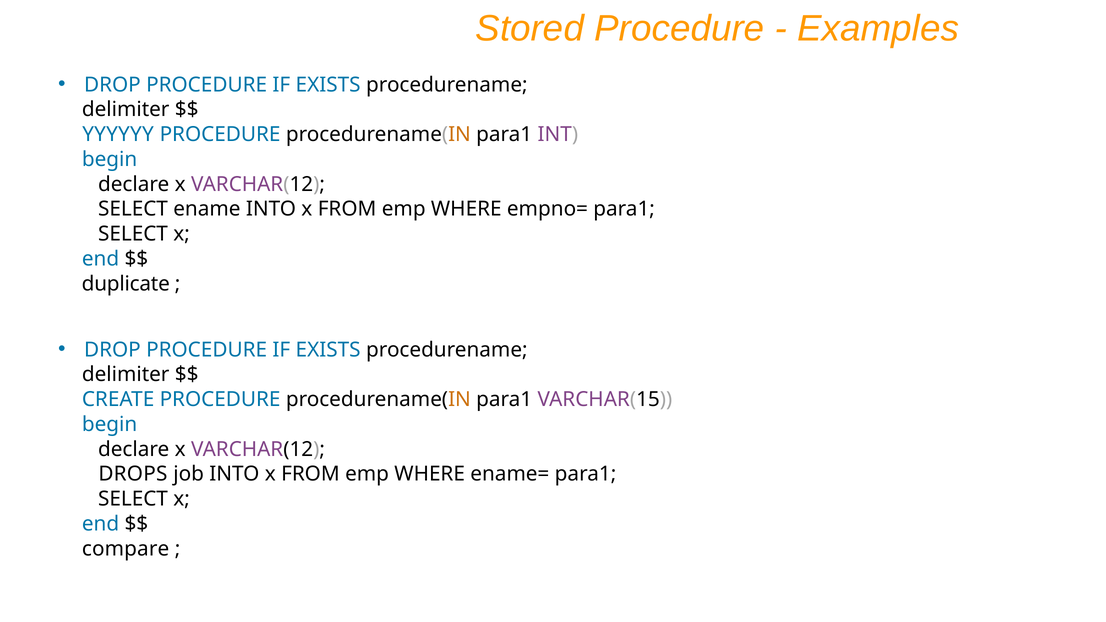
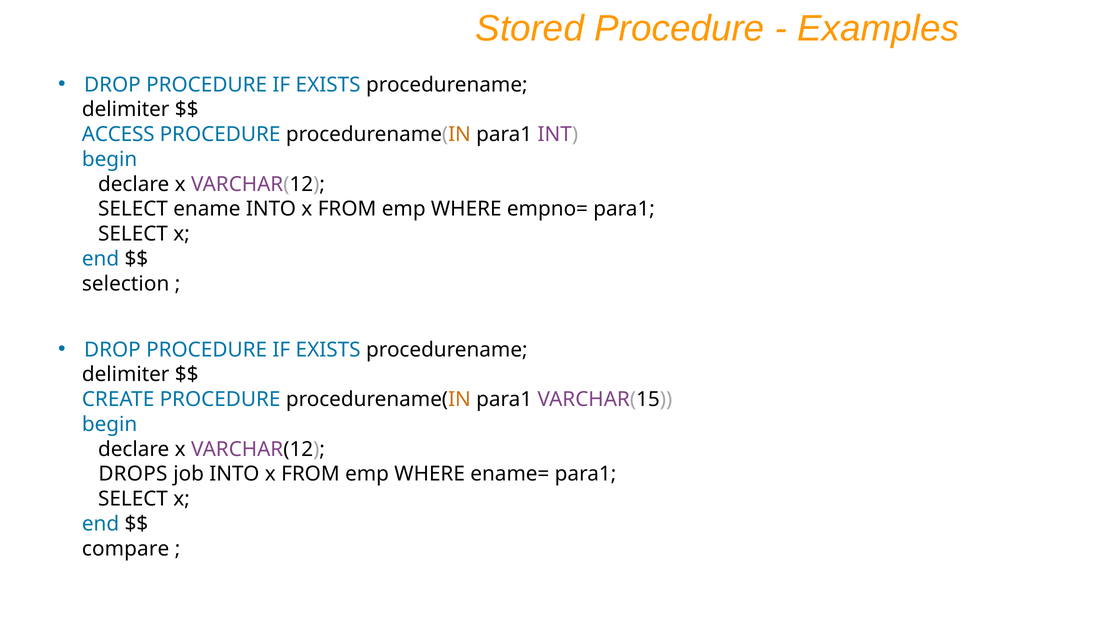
YYYYYY: YYYYYY -> ACCESS (118, 135)
duplicate: duplicate -> selection (126, 284)
